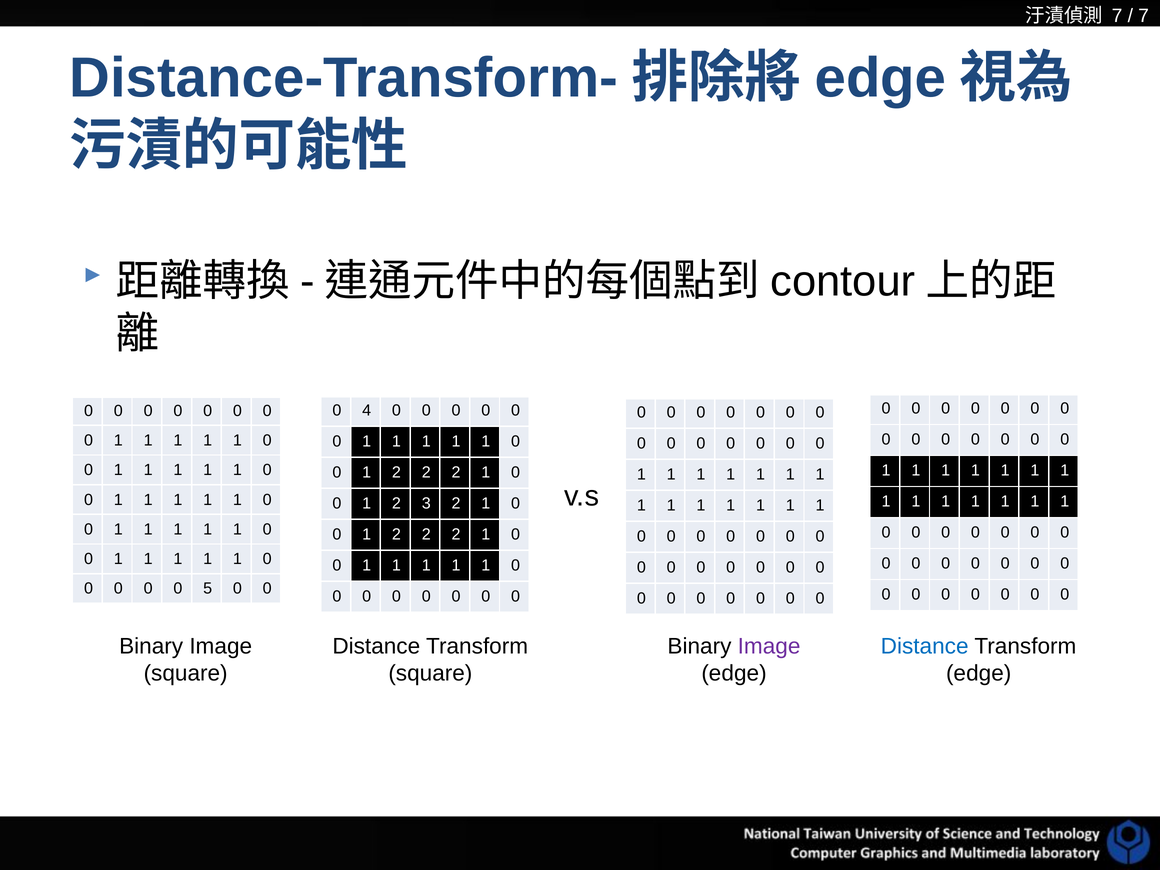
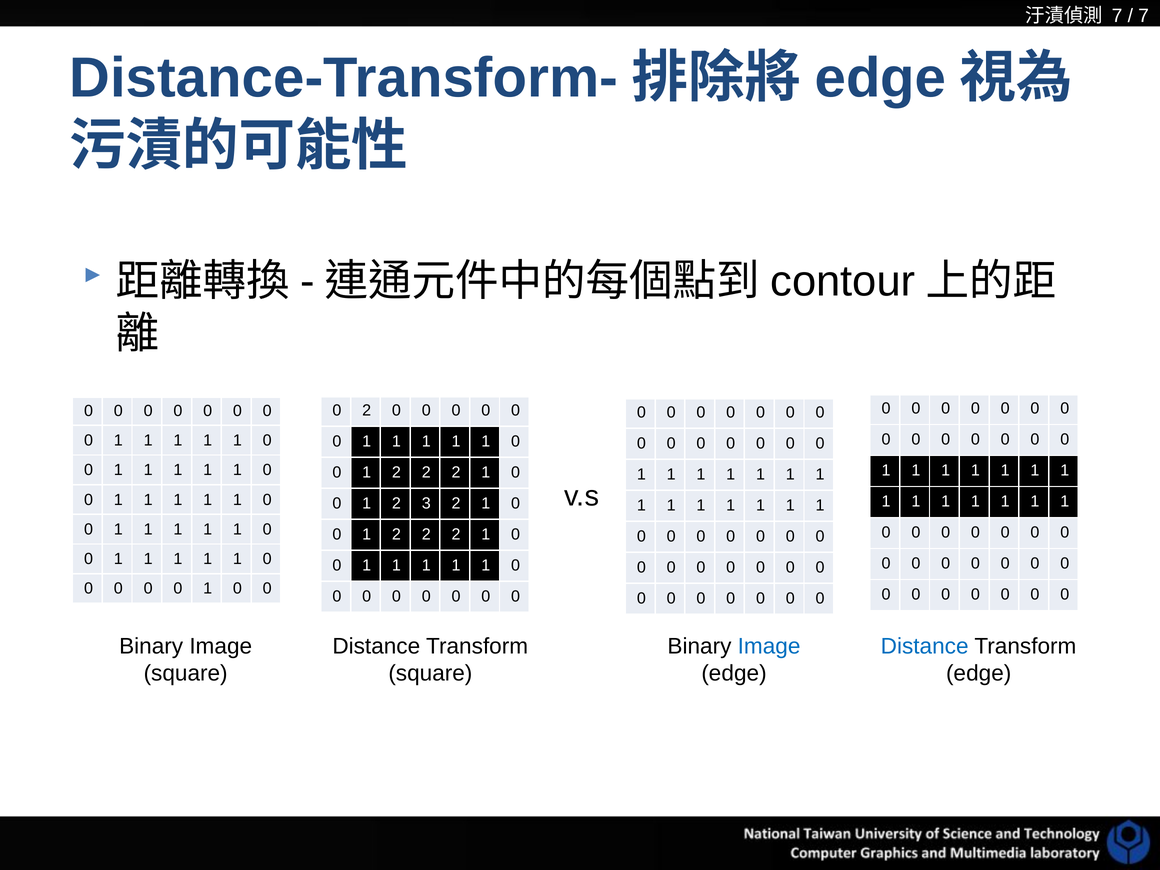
0 4: 4 -> 2 (367, 410)
5: 5 -> 1 (208, 589)
Image colour: purple -> blue (769, 646)
